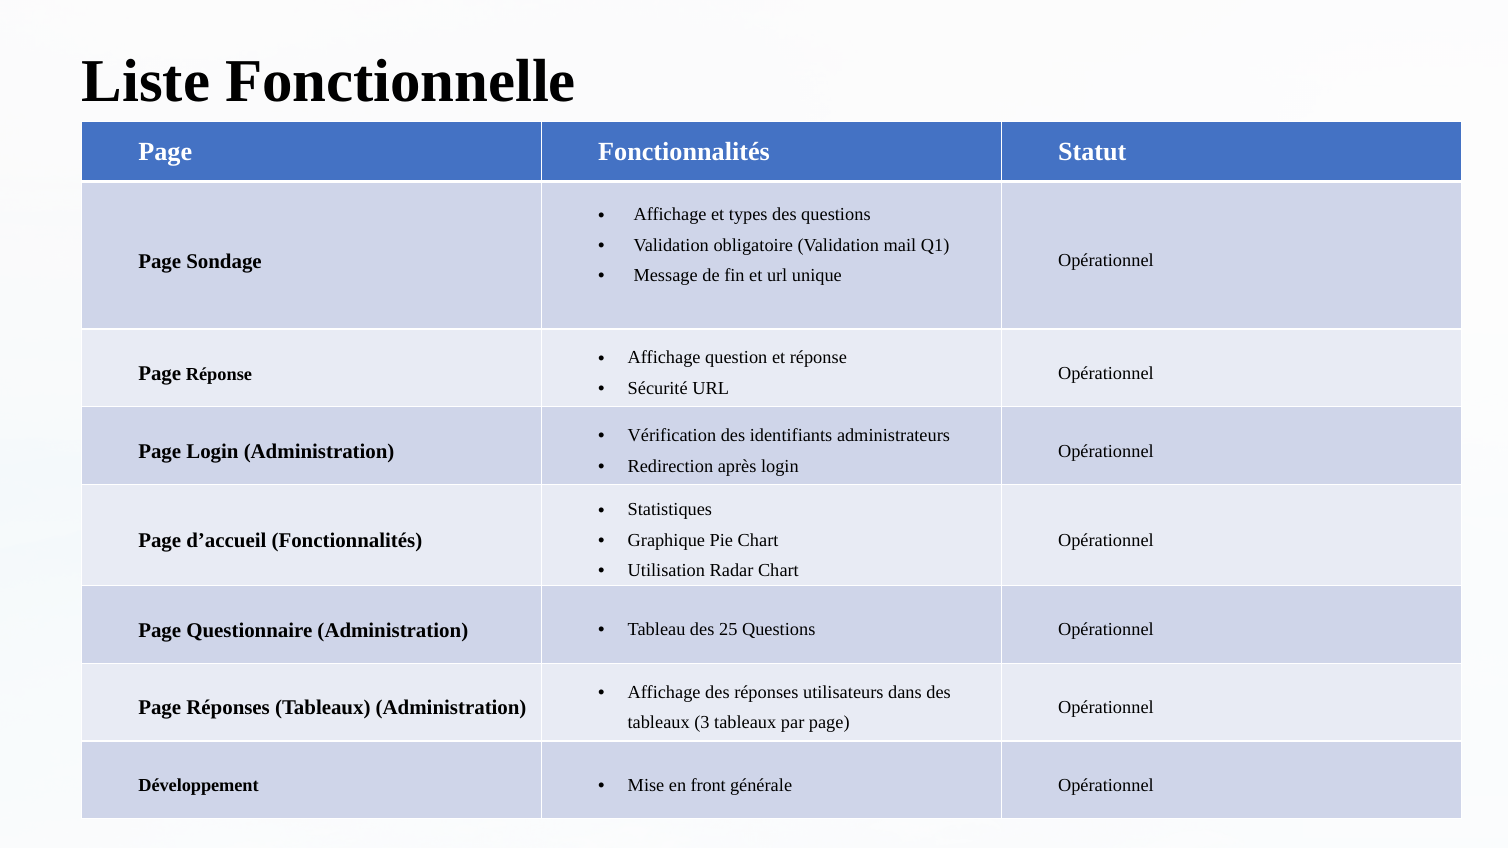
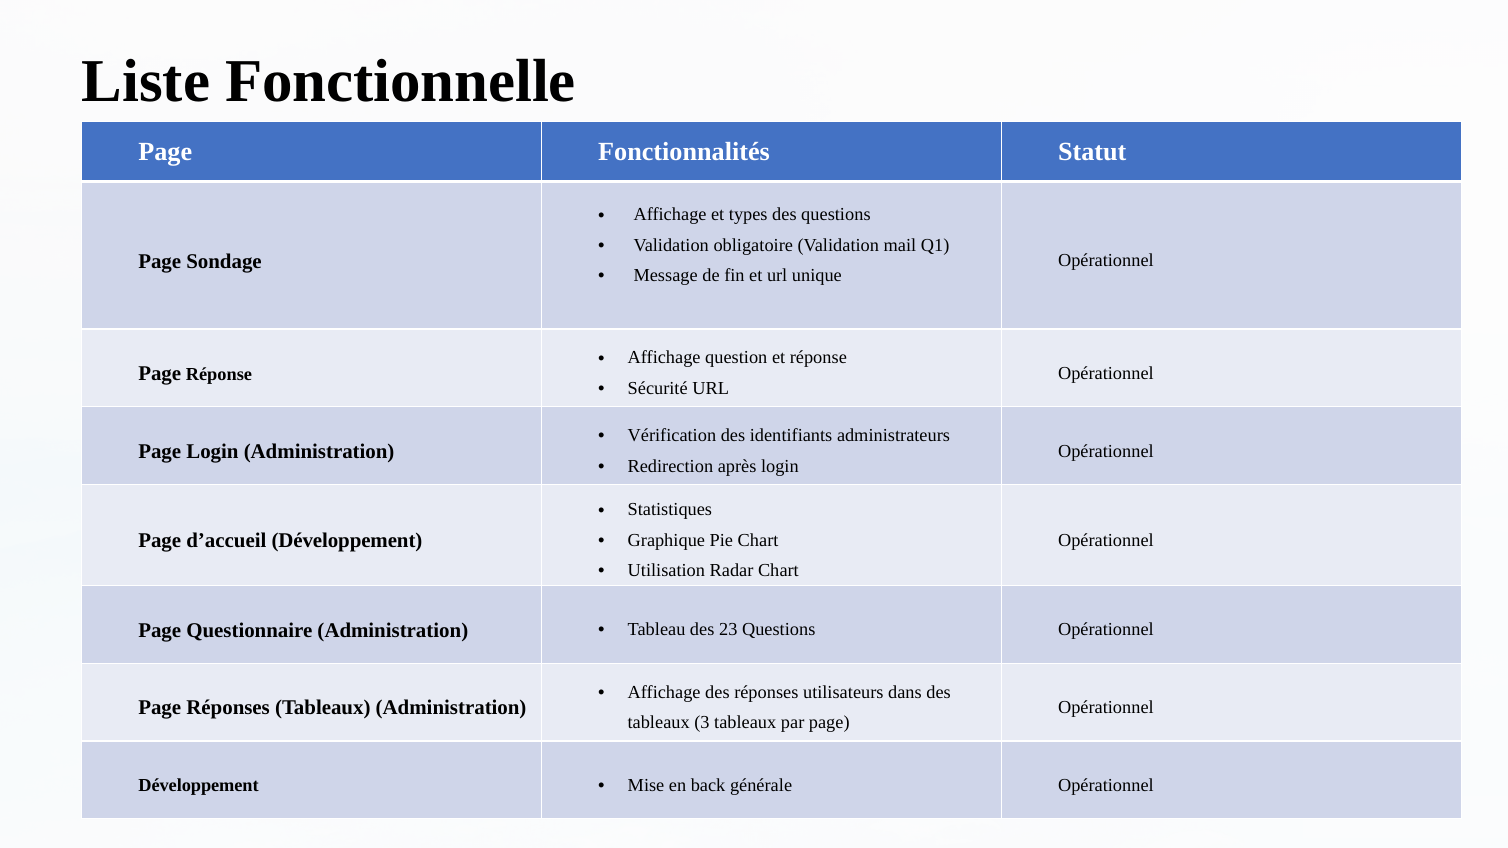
d’accueil Fonctionnalités: Fonctionnalités -> Développement (347, 541)
25: 25 -> 23 (728, 630)
front: front -> back (708, 785)
